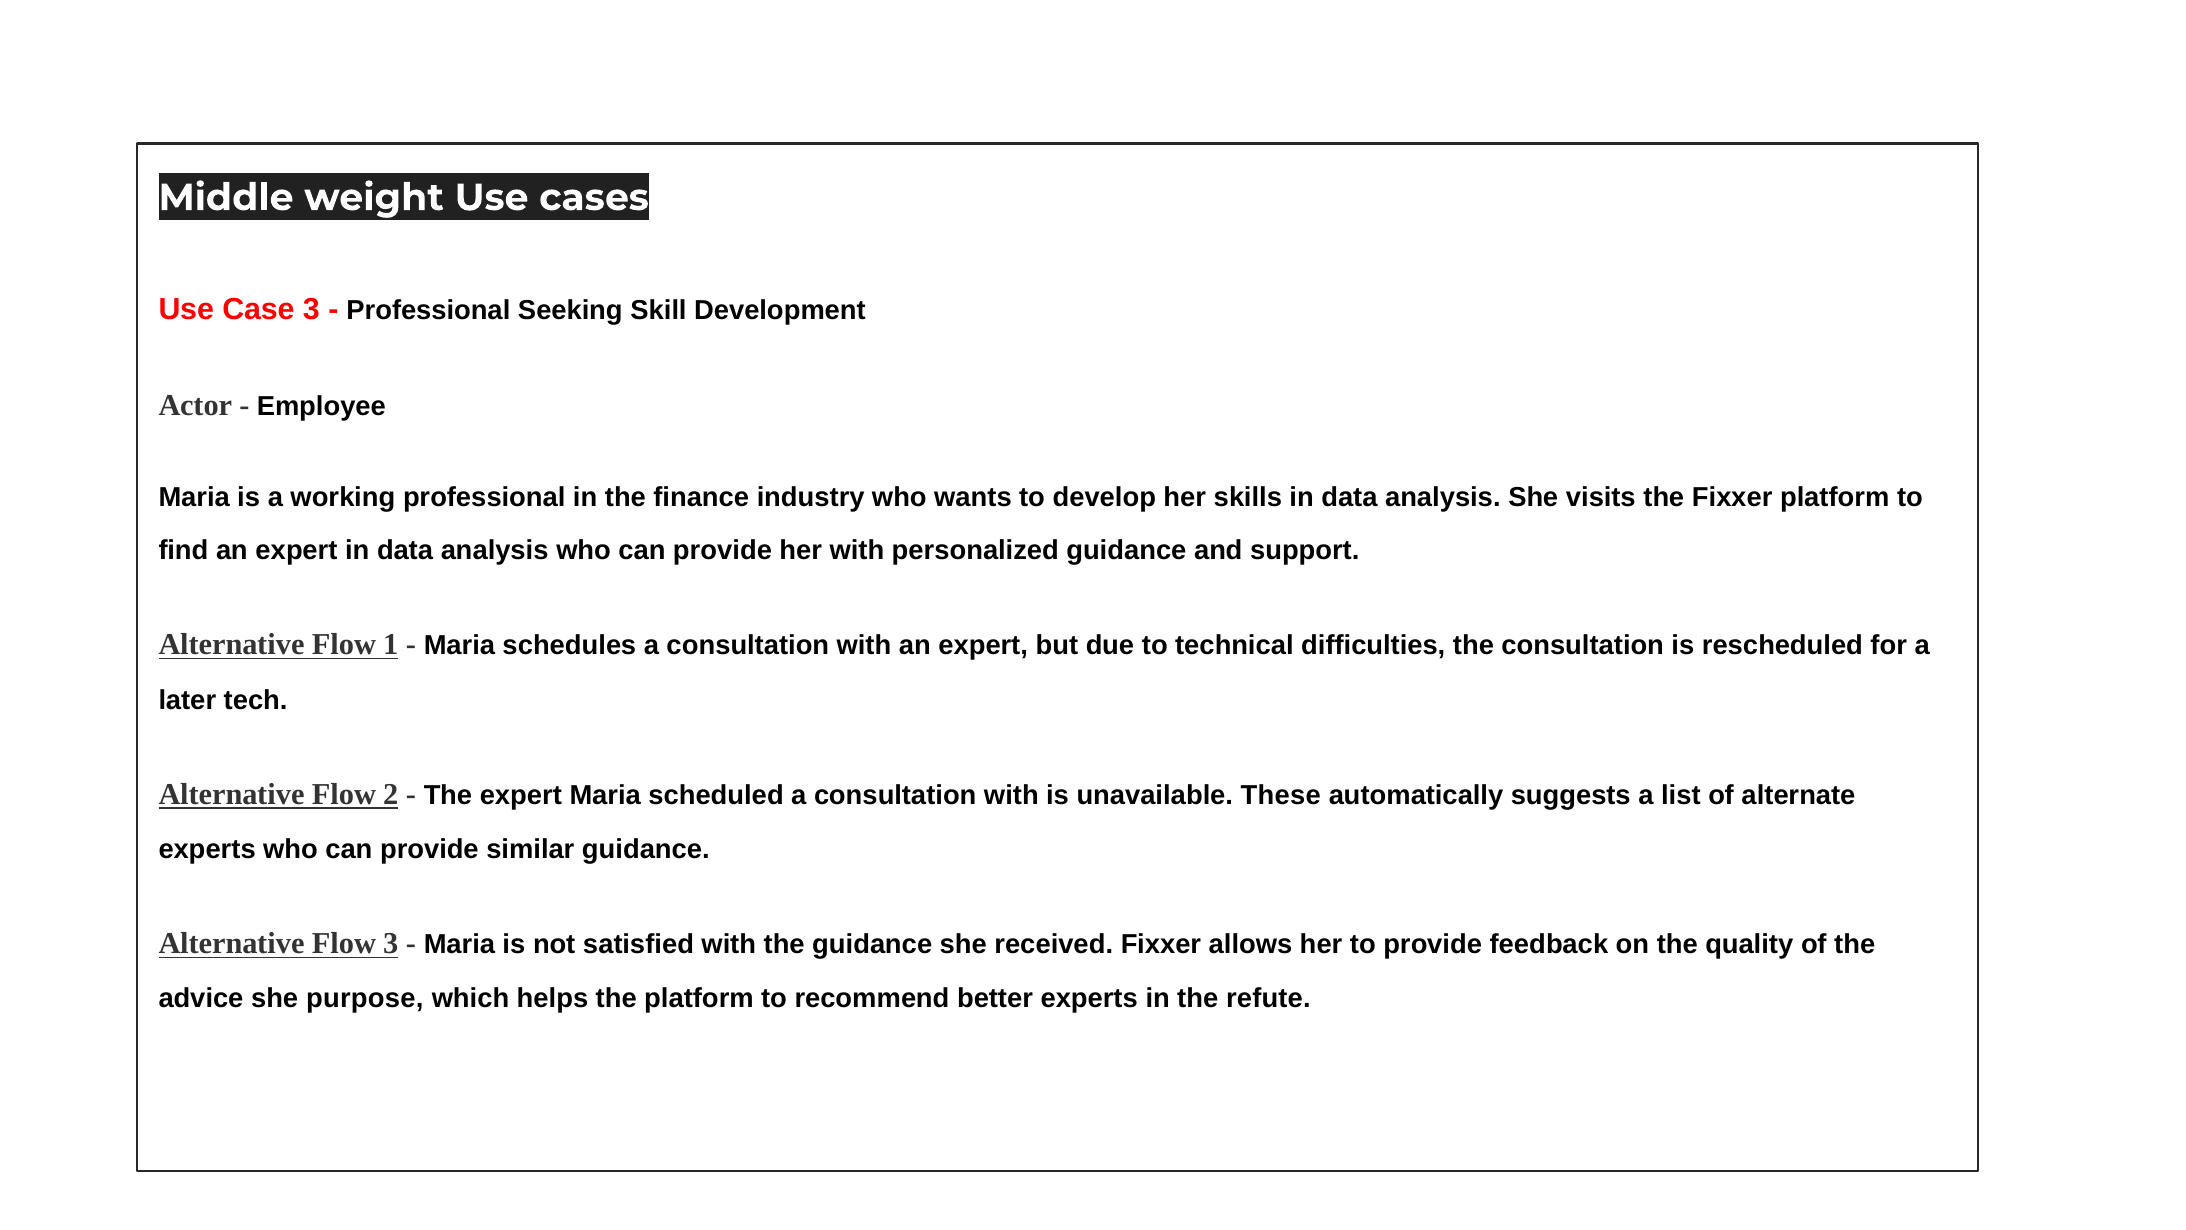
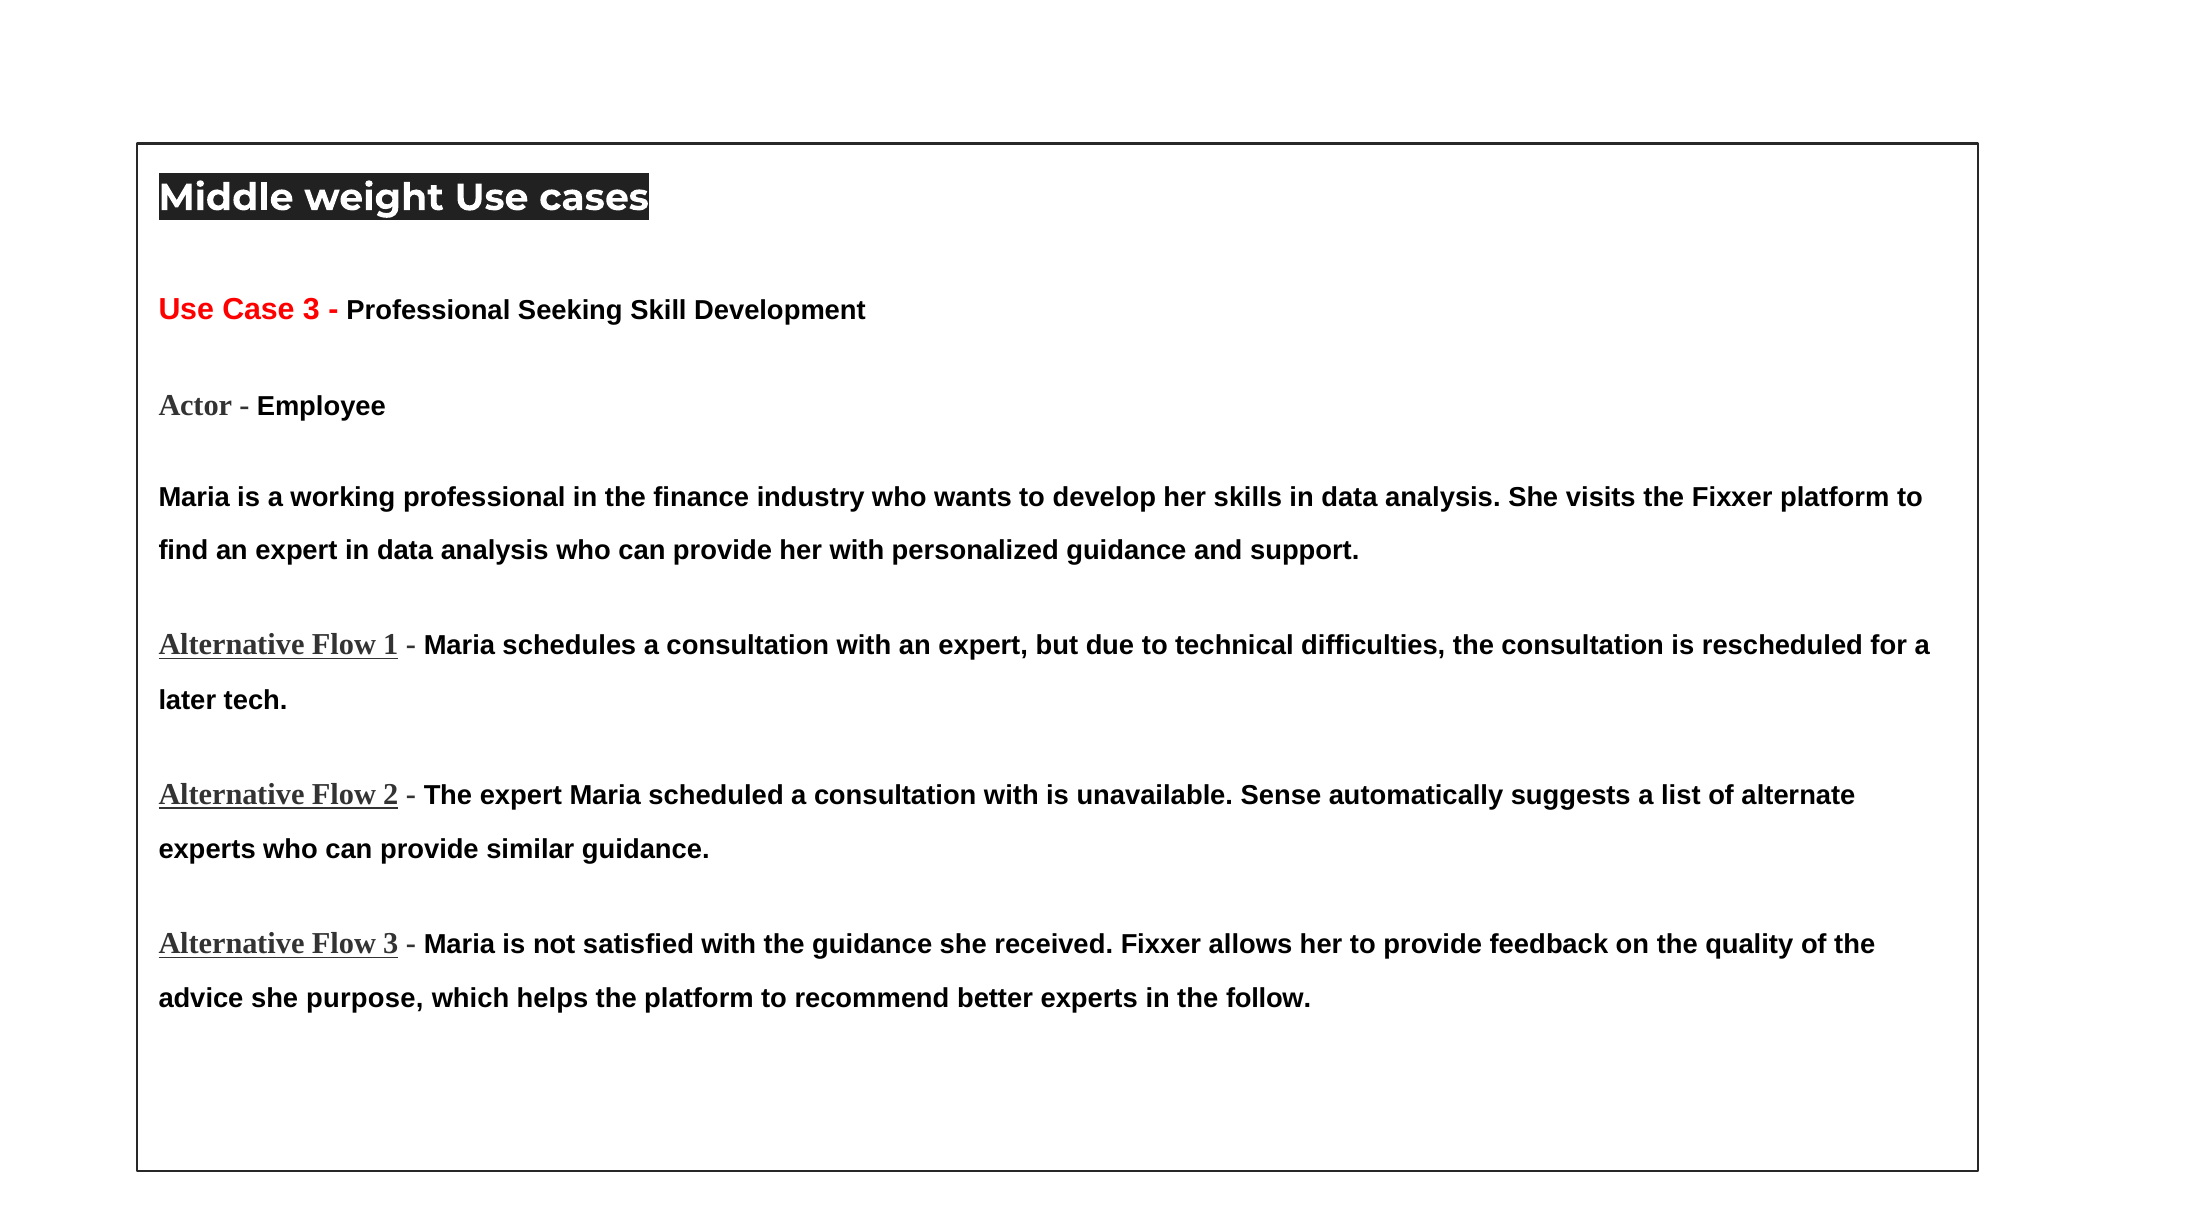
These: These -> Sense (1281, 795)
refute: refute -> follow (1269, 999)
